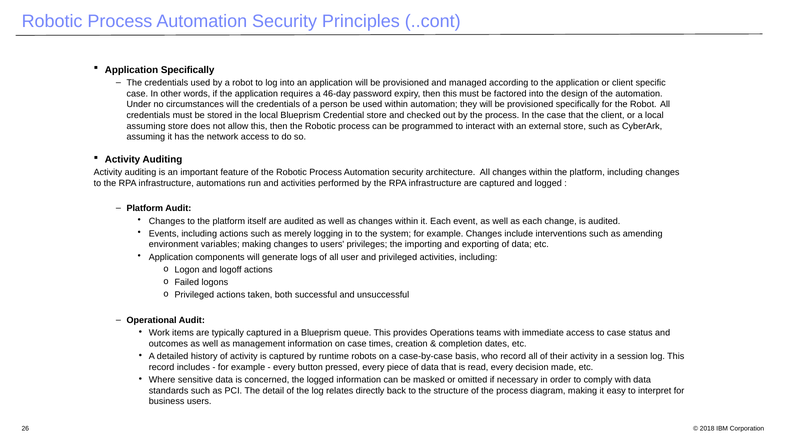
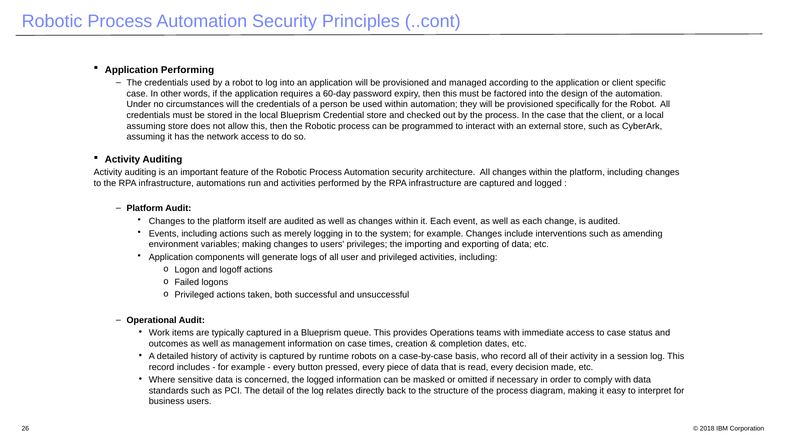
Application Specifically: Specifically -> Performing (188, 70)
46-day: 46-day -> 60-day (337, 94)
